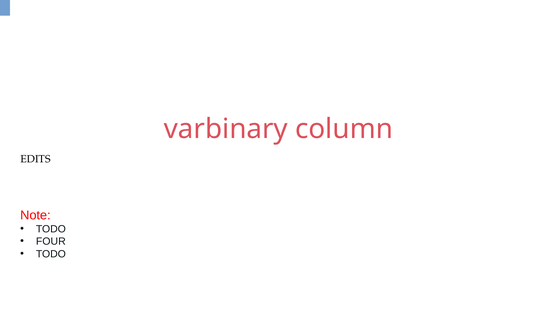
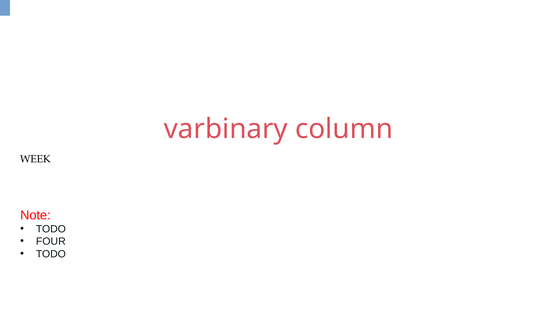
EDITS: EDITS -> WEEK (36, 159)
